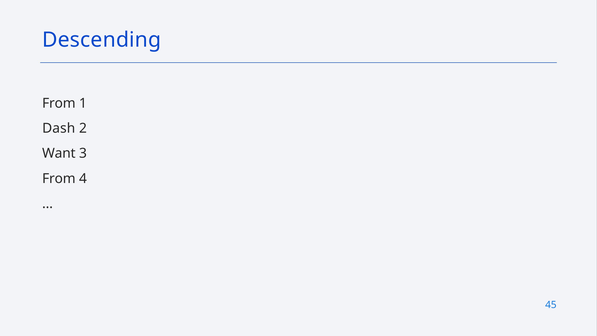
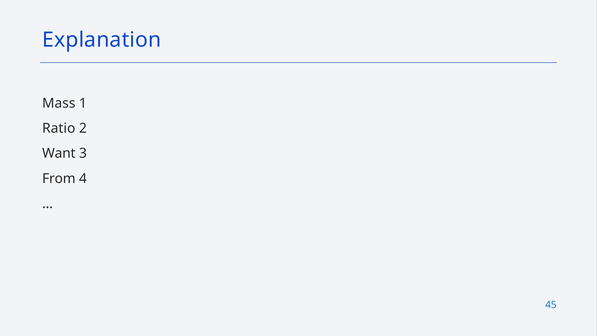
Descending: Descending -> Explanation (102, 40)
From: From -> Mass (59, 103)
Dash: Dash -> Ratio (59, 128)
